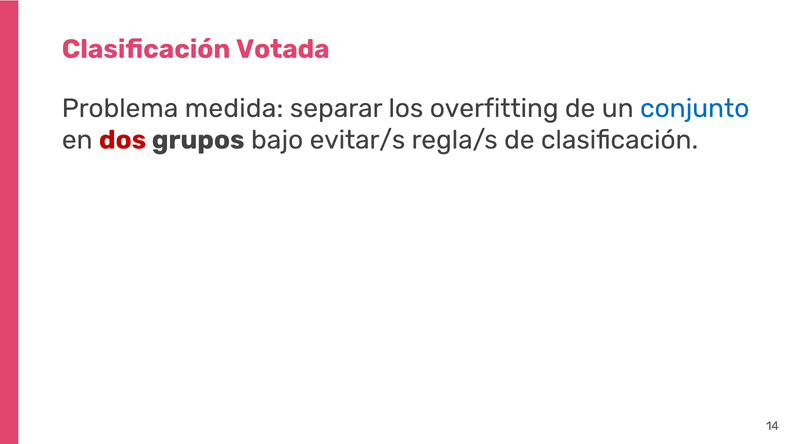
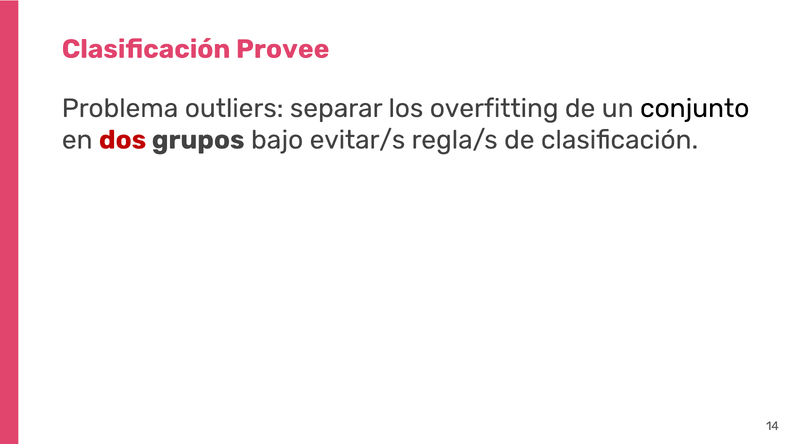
Votada: Votada -> Provee (283, 49)
medida: medida -> outliers (234, 108)
conjunto colour: blue -> black (695, 108)
